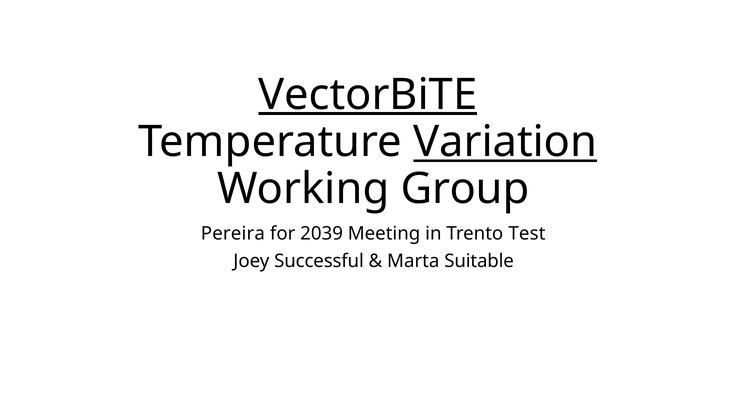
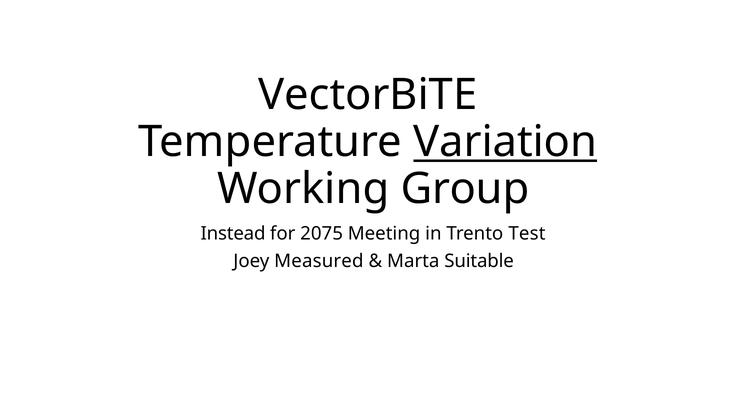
VectorBiTE underline: present -> none (368, 95)
Pereira: Pereira -> Instead (233, 233)
2039: 2039 -> 2075 (322, 233)
Successful: Successful -> Measured (319, 261)
